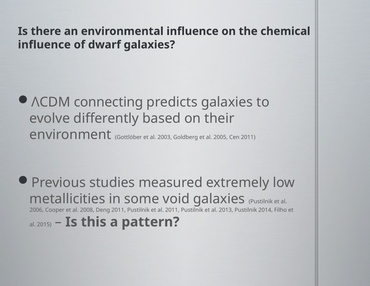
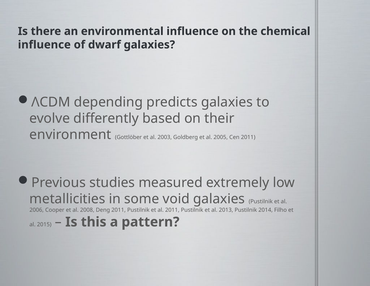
connecting: connecting -> depending (108, 102)
